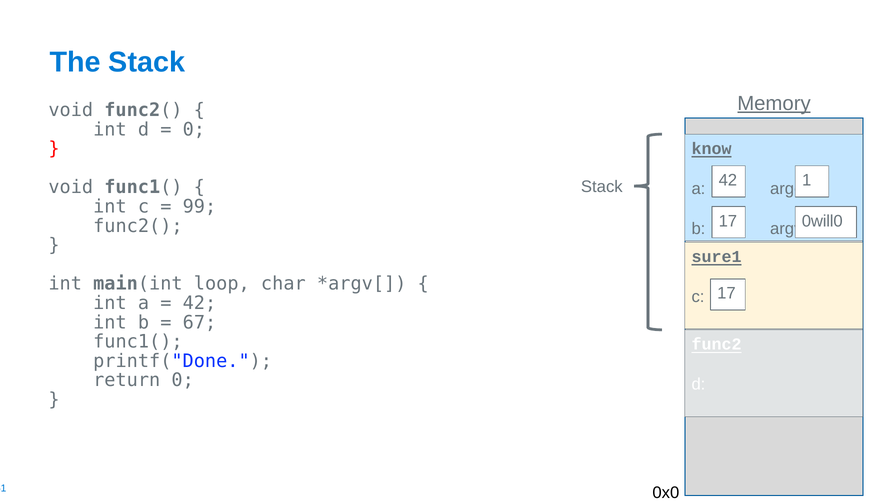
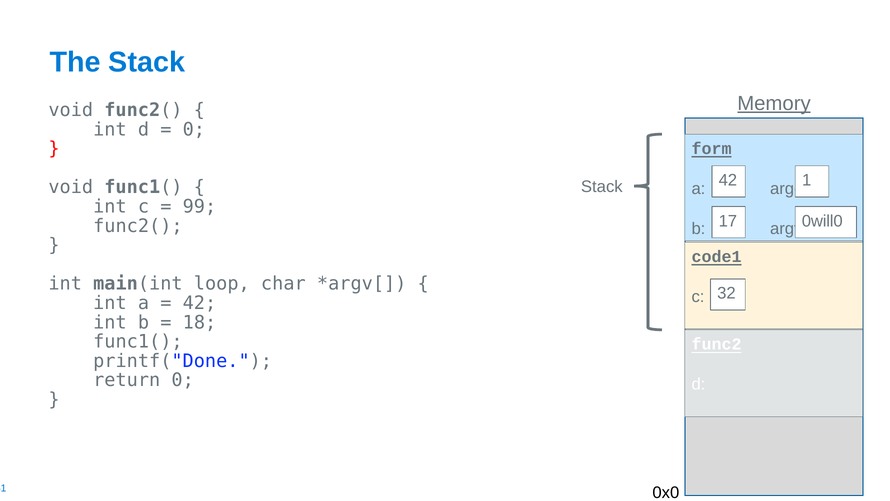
know: know -> form (712, 149)
sure1: sure1 -> code1 (717, 256)
c 17: 17 -> 32 (726, 293)
67: 67 -> 18 (199, 322)
